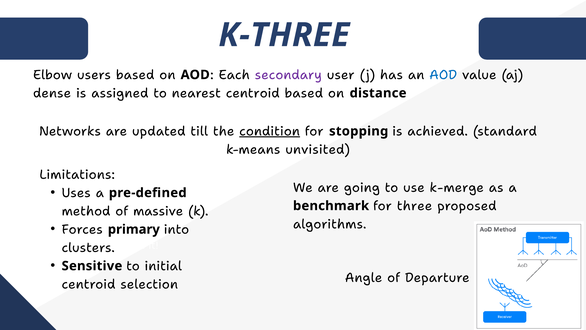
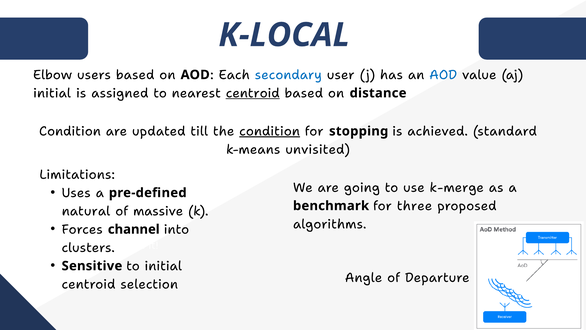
K-THREE: K-THREE -> K-LOCAL (284, 35)
secondary colour: purple -> blue (288, 75)
dense: dense -> initial (52, 93)
centroid underline: none -> present (253, 93)
Networks: Networks -> Condition (70, 131)
method: method -> natural (86, 211)
primary: primary -> channel (134, 229)
